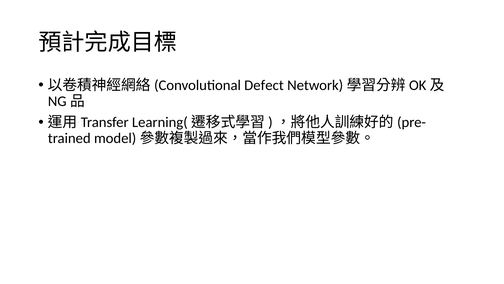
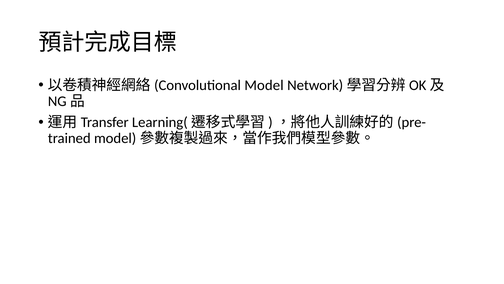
Defect: Defect -> Model (264, 85)
